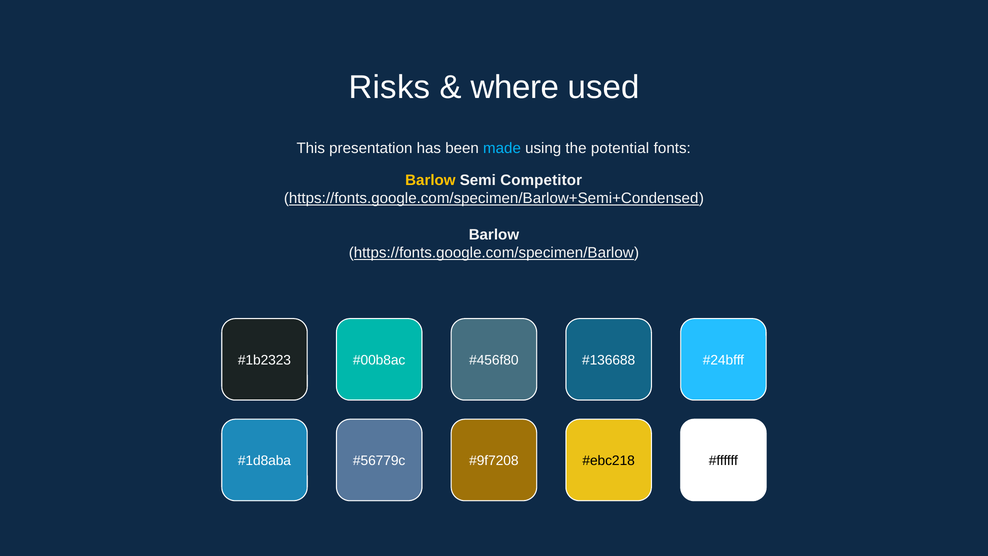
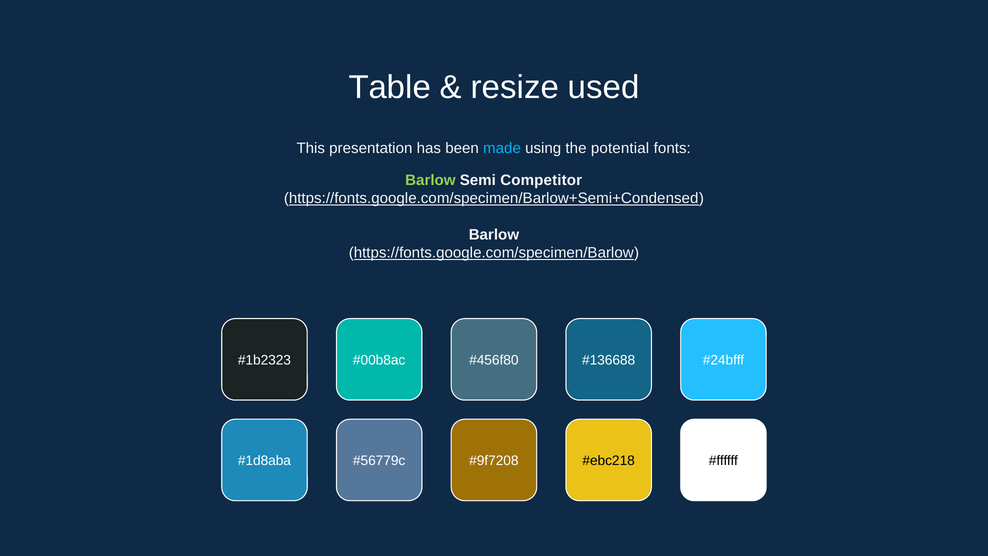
Risks: Risks -> Table (390, 87)
where: where -> resize (515, 87)
Barlow colour: yellow -> light green (430, 180)
